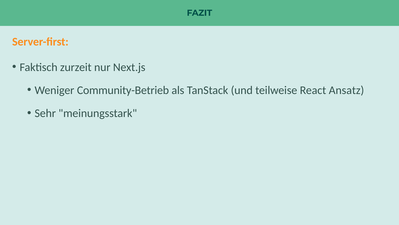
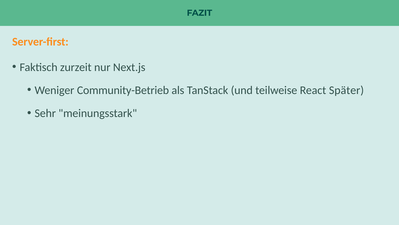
Ansatz: Ansatz -> Später (346, 90)
